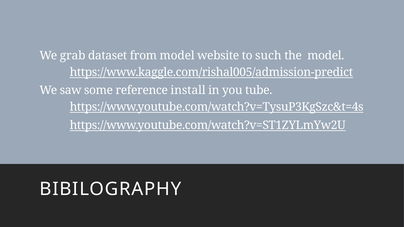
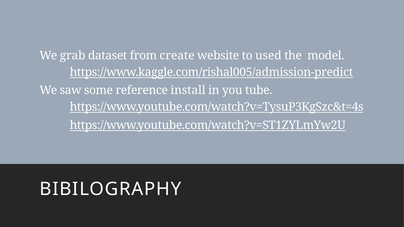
from model: model -> create (177, 56)
such: such -> used (268, 56)
